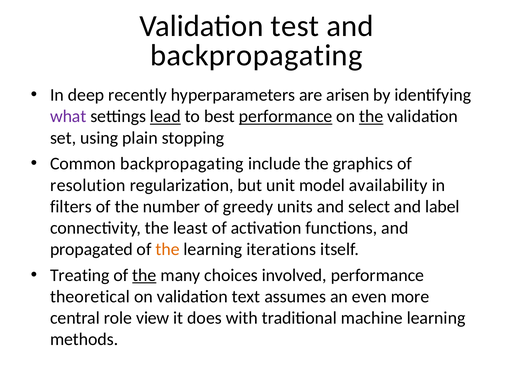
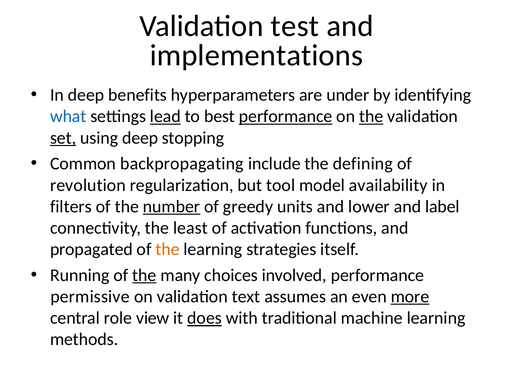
backpropagating: backpropagating -> implementations (256, 55)
recently: recently -> benefits (138, 95)
arisen: arisen -> under (348, 95)
what colour: purple -> blue (68, 116)
set underline: none -> present (63, 138)
using plain: plain -> deep (140, 138)
graphics: graphics -> defining (363, 164)
resolution: resolution -> revolution (88, 185)
unit: unit -> tool (281, 185)
number underline: none -> present (172, 206)
select: select -> lower (369, 206)
iterations: iterations -> strategies (281, 249)
Treating: Treating -> Running (80, 275)
theoretical: theoretical -> permissive (90, 296)
more underline: none -> present (410, 296)
does underline: none -> present (205, 318)
